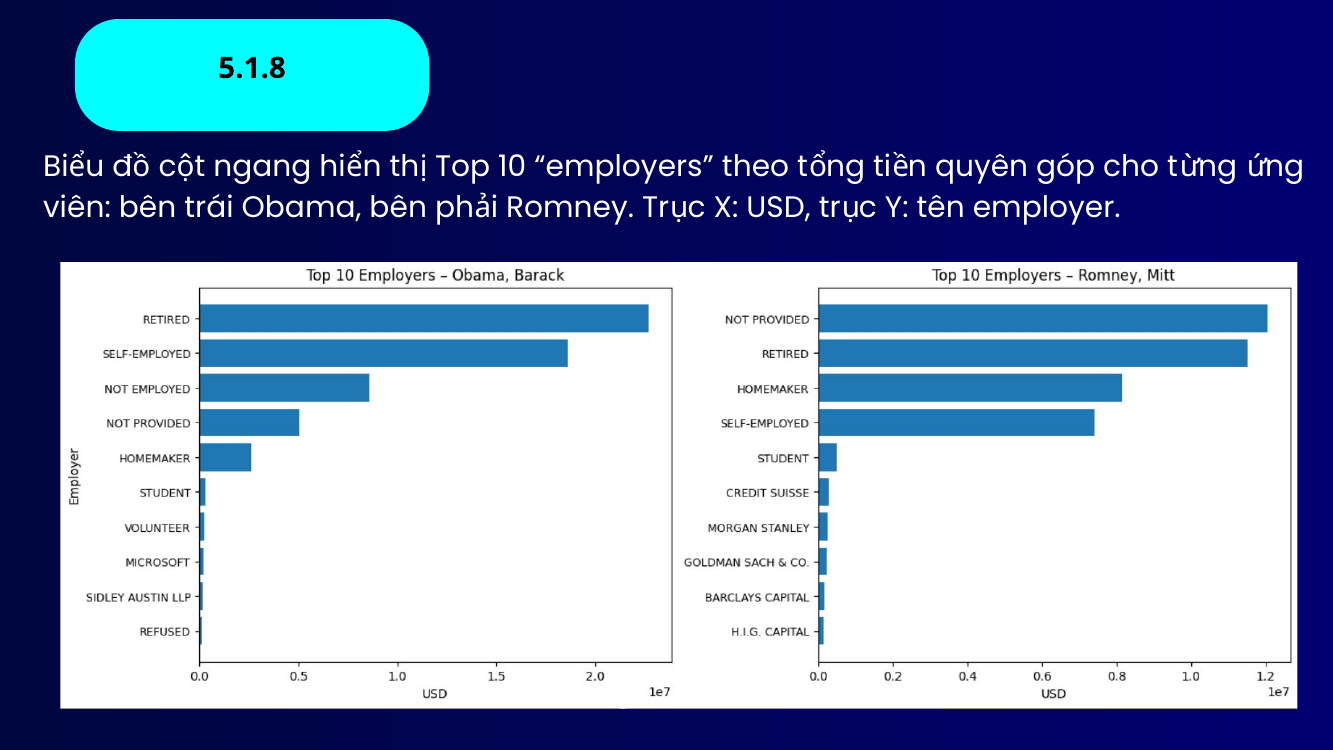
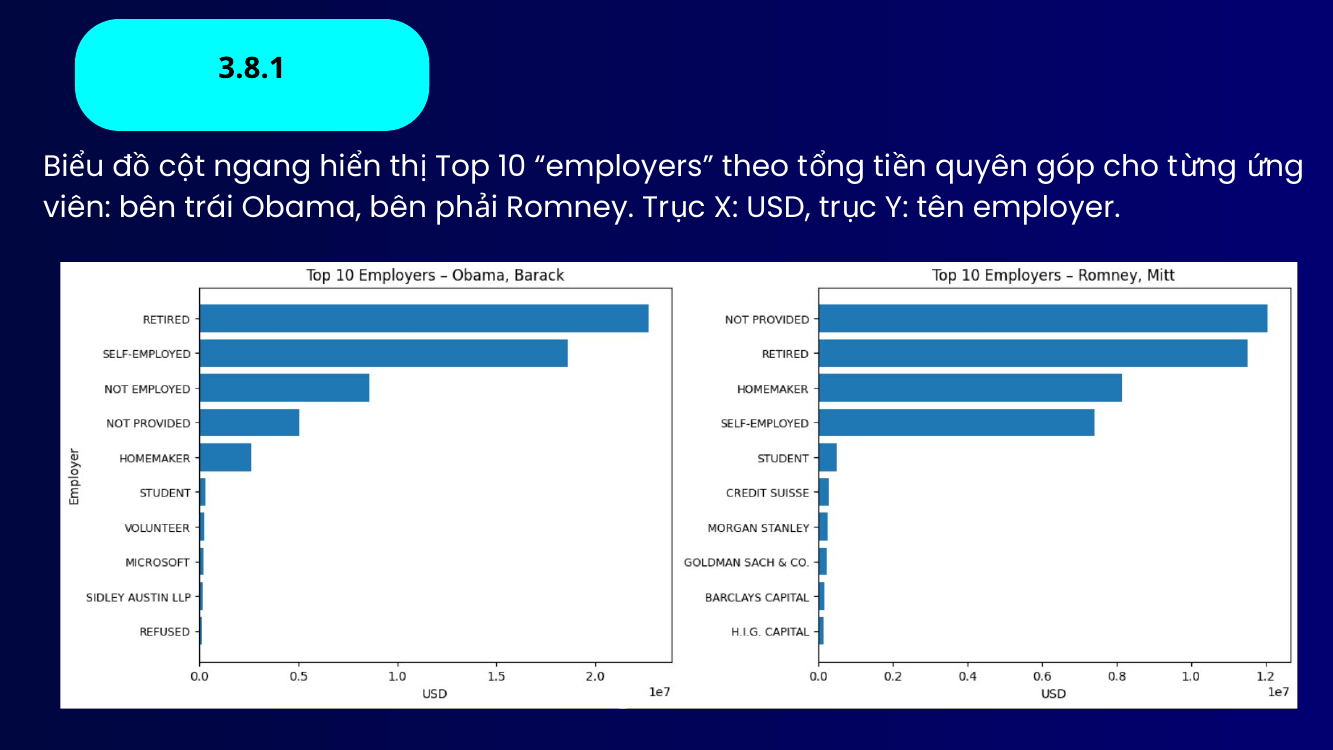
5.1.8: 5.1.8 -> 3.8.1 (252, 68)
